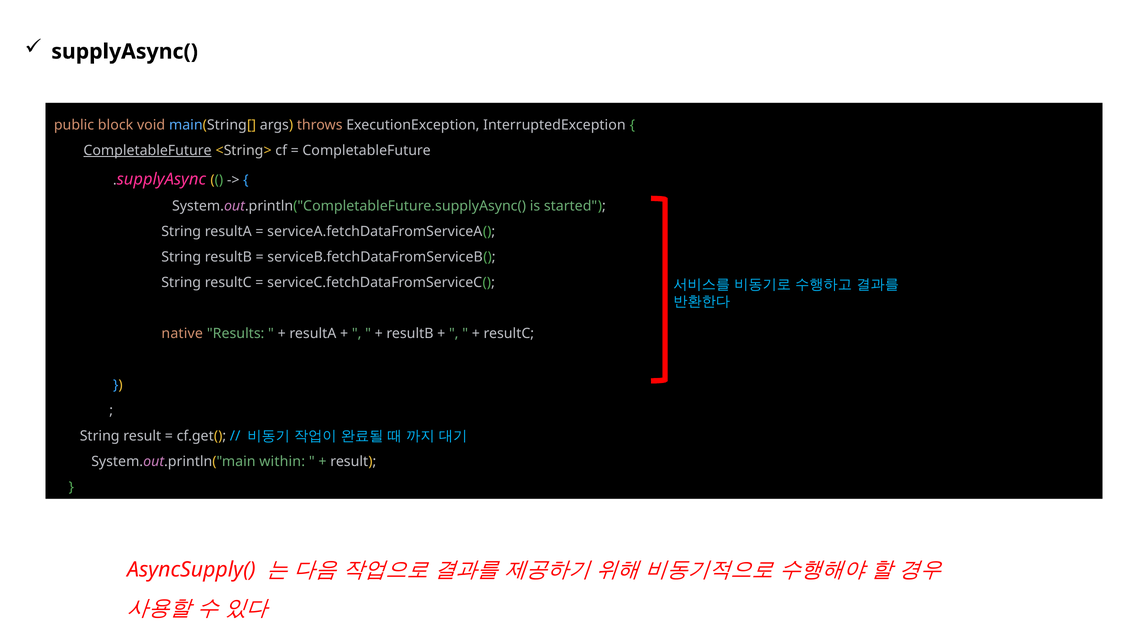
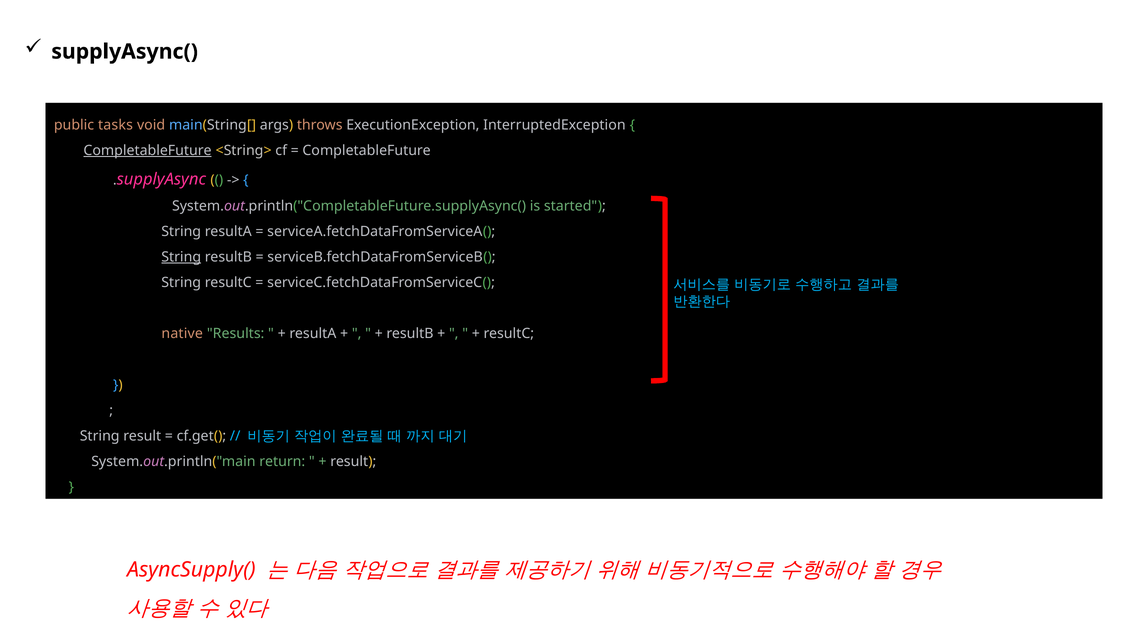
block: block -> tasks (116, 125)
String underline: none -> present (181, 257)
within: within -> return (282, 462)
